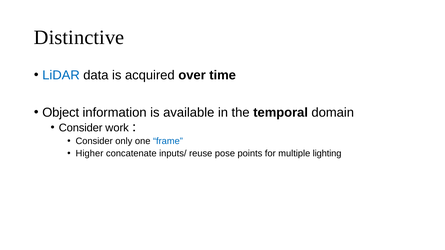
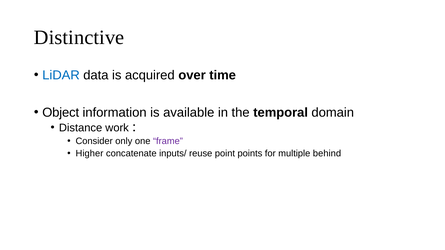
Consider: Consider -> Distance (81, 128)
frame colour: blue -> purple (168, 141)
pose: pose -> point (225, 154)
lighting: lighting -> behind (327, 154)
